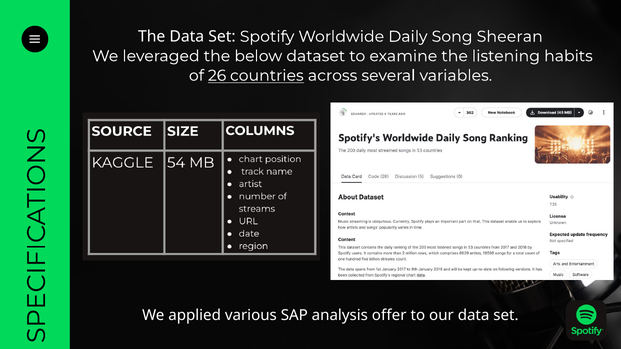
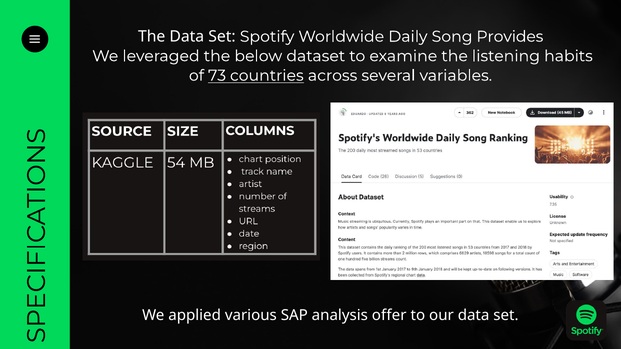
Sheeran: Sheeran -> Provides (510, 37)
26: 26 -> 73 (217, 76)
